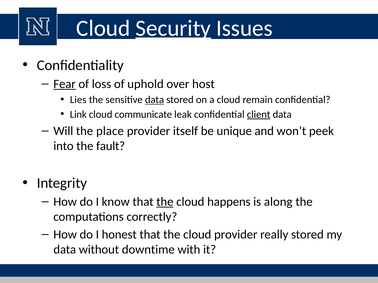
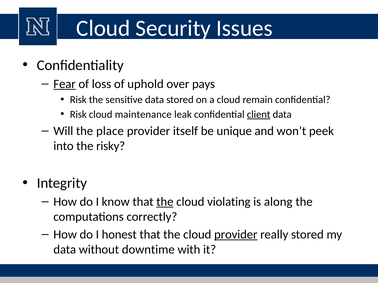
Security underline: present -> none (173, 28)
host: host -> pays (204, 84)
Lies: Lies -> Risk (78, 100)
data underline: present -> none (155, 100)
Link: Link -> Risk (78, 115)
communicate: communicate -> maintenance (143, 115)
fault: fault -> risky (111, 146)
happens: happens -> violating (229, 202)
provider underline: none -> present (236, 235)
